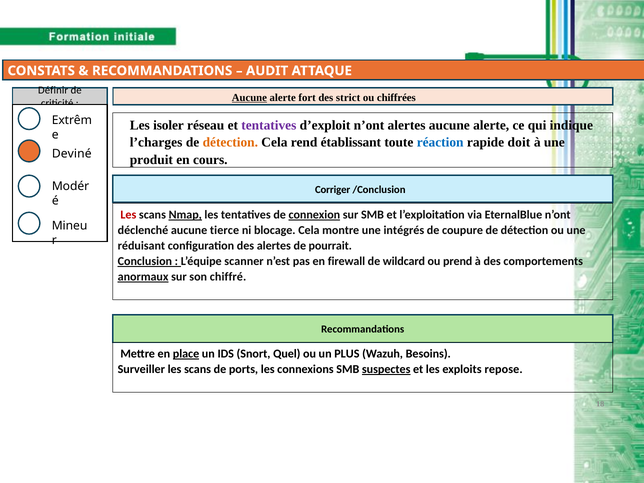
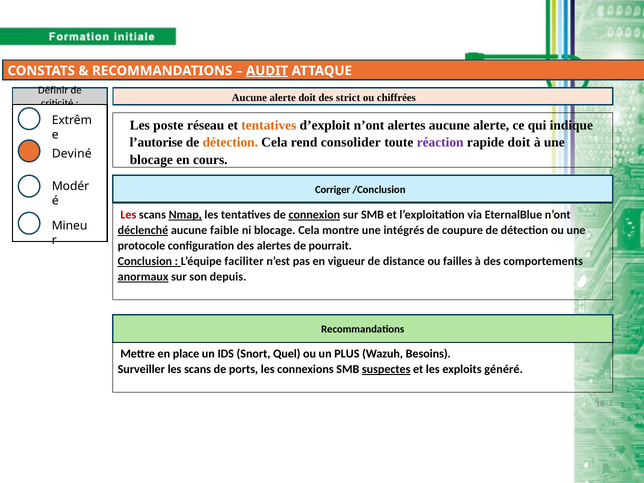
AUDIT underline: none -> present (267, 71)
Aucune underline: present -> none (249, 97)
alerte fort: fort -> doit (307, 97)
isoler: isoler -> poste (168, 125)
tentatives colour: purple -> orange (269, 125)
l’charges: l’charges -> l’autorise (156, 143)
établissant: établissant -> consolider (351, 143)
réaction colour: blue -> purple (440, 143)
produit: produit -> blocage (151, 160)
déclenché underline: none -> present (143, 230)
tierce: tierce -> faible (225, 230)
réduisant: réduisant -> protocole (141, 246)
scanner: scanner -> faciliter (244, 261)
firewall: firewall -> vigueur (346, 261)
wildcard: wildcard -> distance (404, 261)
prend: prend -> failles (458, 261)
chiffré: chiffré -> depuis (228, 277)
place underline: present -> none (186, 354)
repose: repose -> généré (504, 369)
